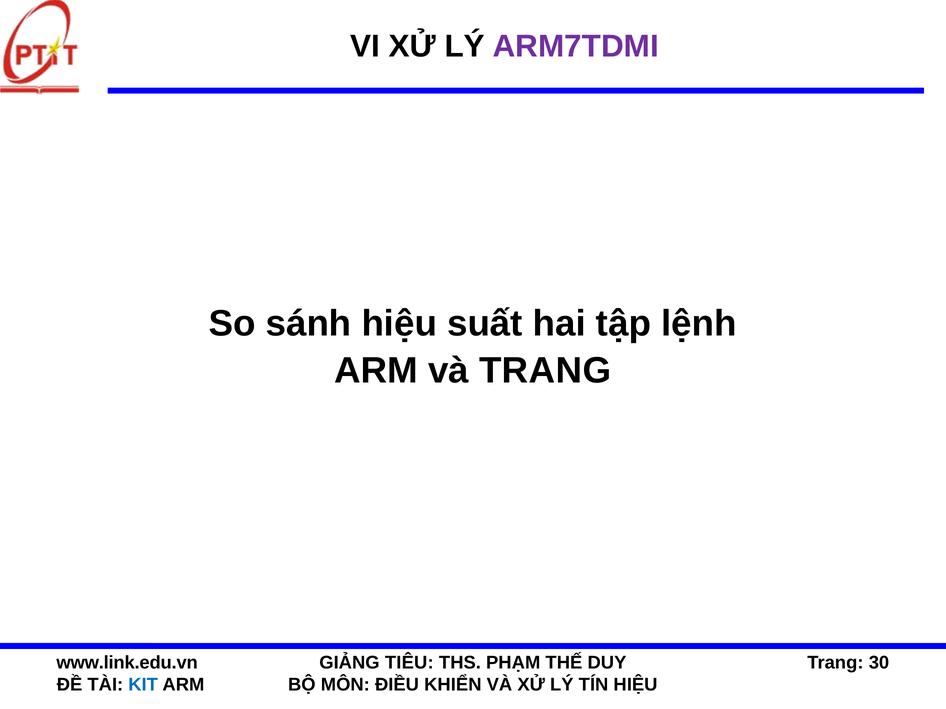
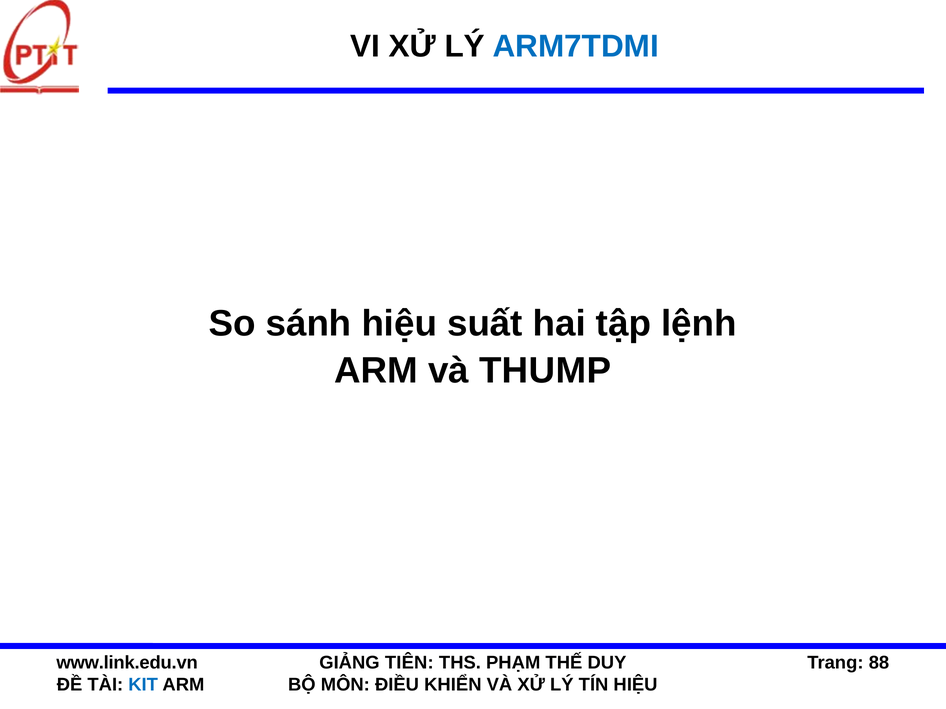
ARM7TDMI colour: purple -> blue (576, 46)
và TRANG: TRANG -> THUMP (545, 371)
TIÊU: TIÊU -> TIÊN (409, 663)
30: 30 -> 88 (879, 663)
